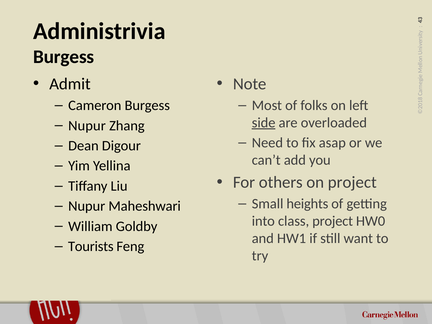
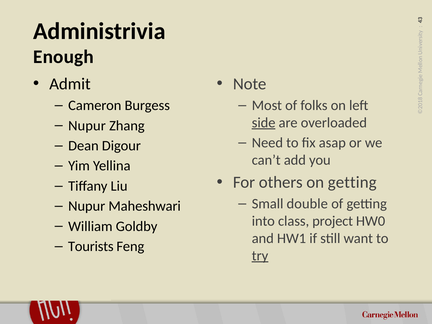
Burgess: Burgess -> Enough (64, 57)
on project: project -> getting (352, 182)
heights: heights -> double (307, 204)
try underline: none -> present (260, 256)
